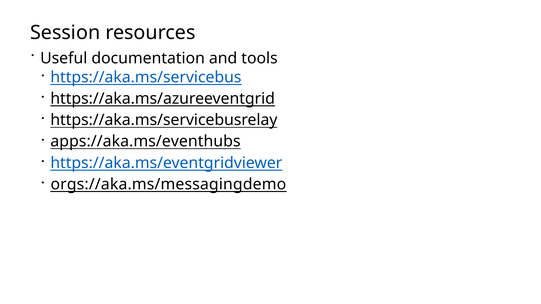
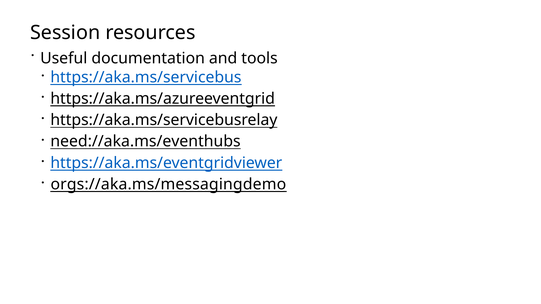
apps://aka.ms/eventhubs: apps://aka.ms/eventhubs -> need://aka.ms/eventhubs (146, 142)
